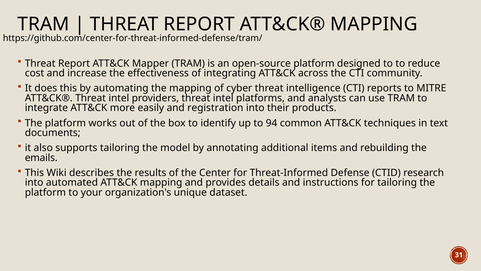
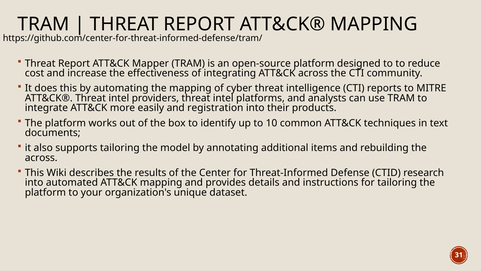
94: 94 -> 10 (272, 123)
emails: emails -> across (41, 157)
